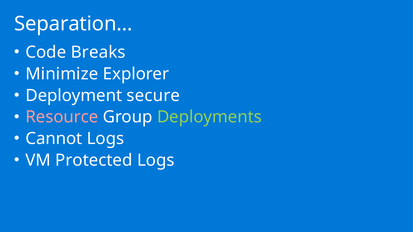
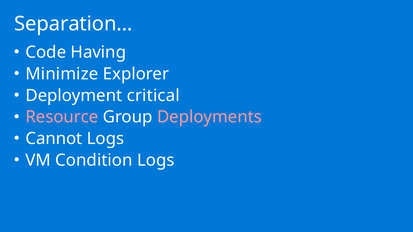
Breaks: Breaks -> Having (98, 52)
secure: secure -> critical (153, 96)
Deployments colour: light green -> pink (210, 117)
Protected: Protected -> Condition (94, 160)
